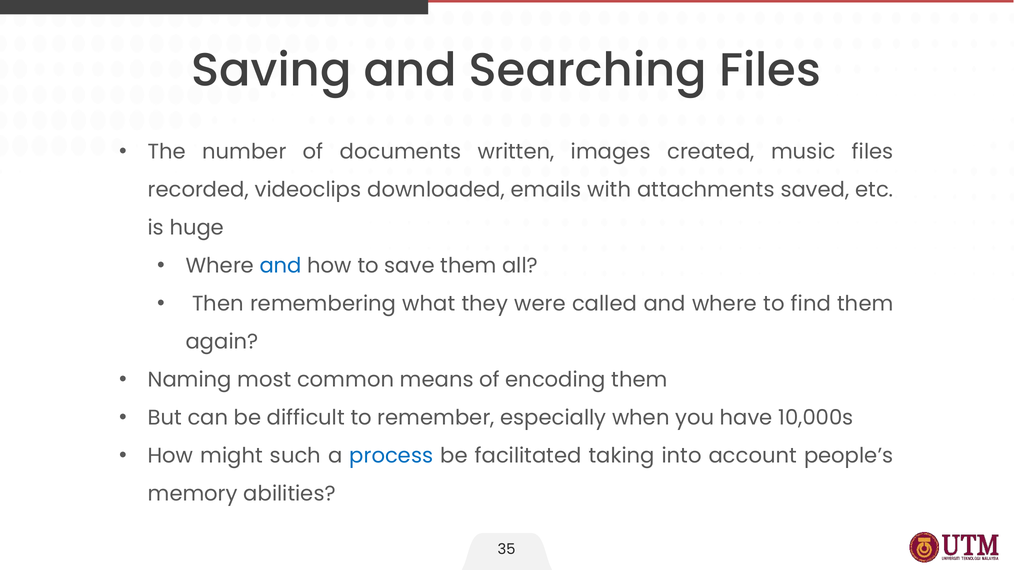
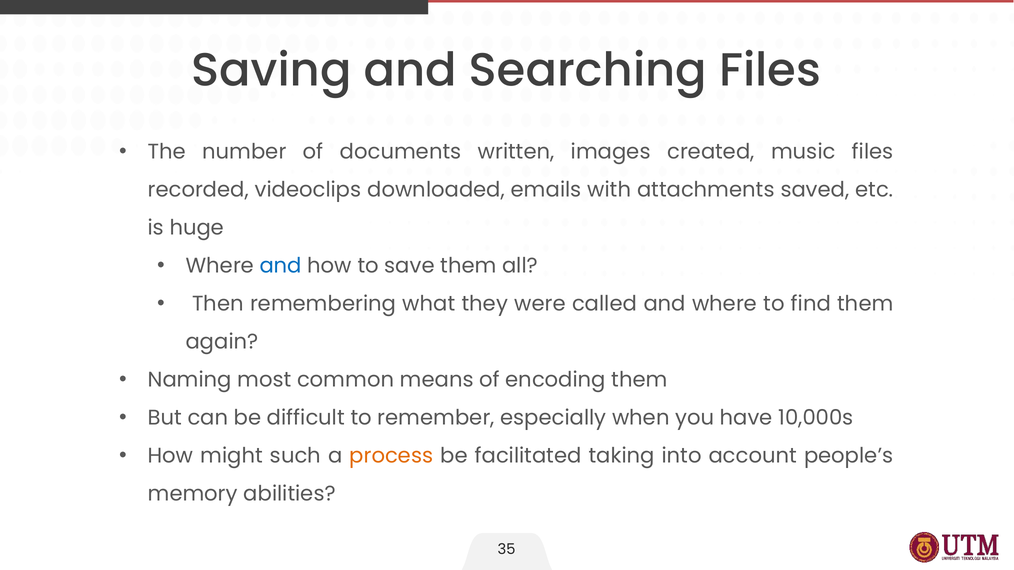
process colour: blue -> orange (391, 456)
